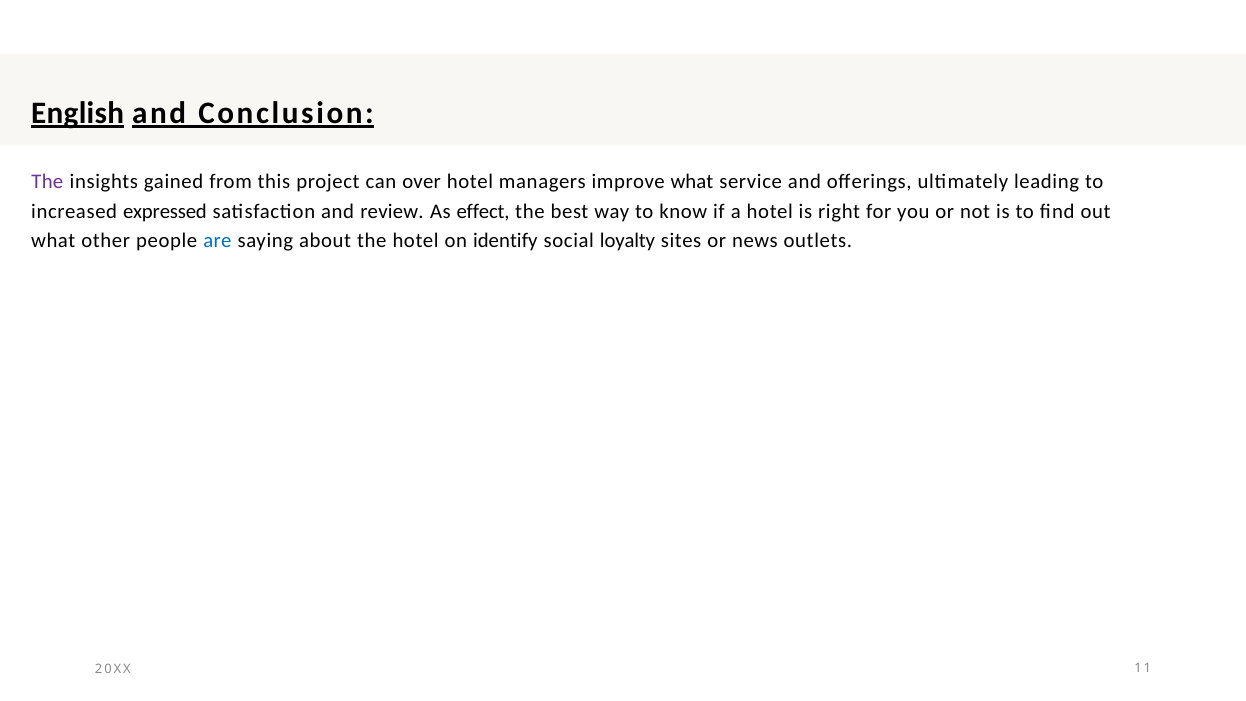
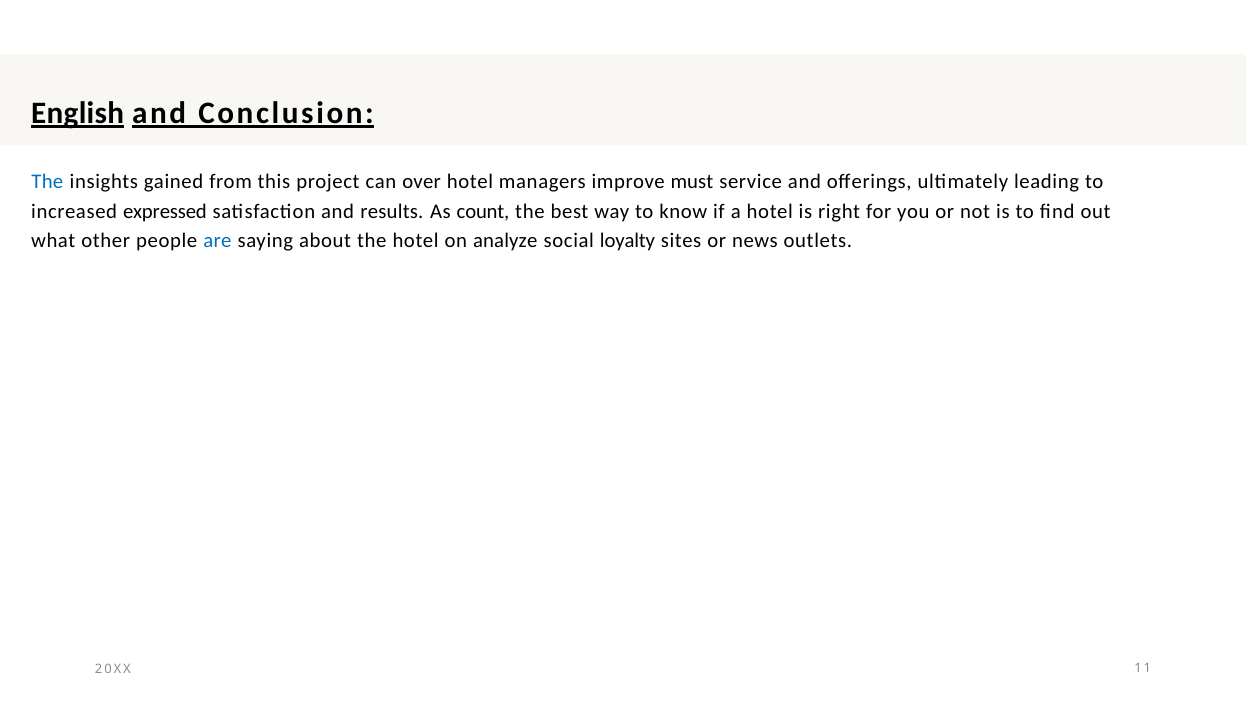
The colour: purple -> blue (47, 181)
improve what: what -> must (692, 181)
review: review -> results (392, 211)
effect: effect -> count (483, 211)
identify: identify -> analyze (505, 241)
